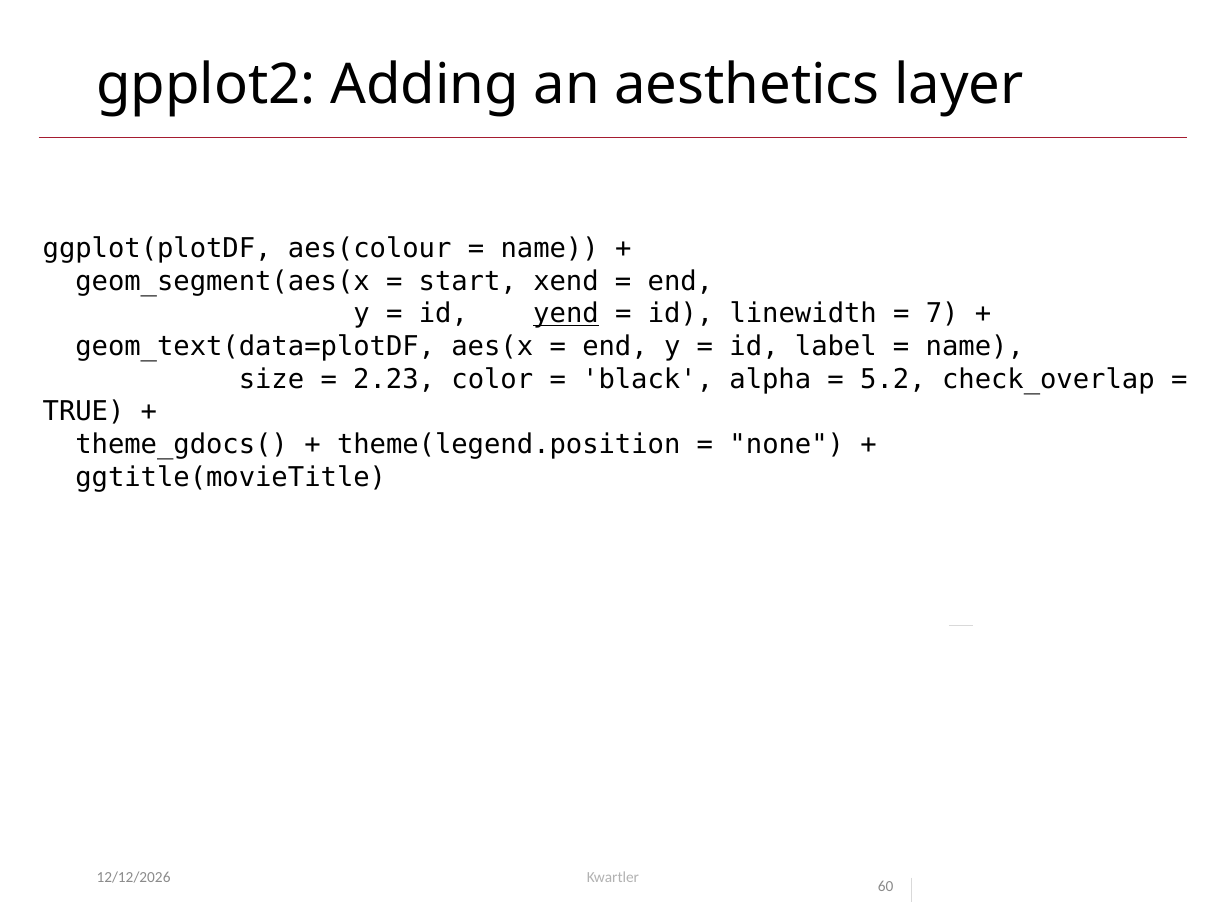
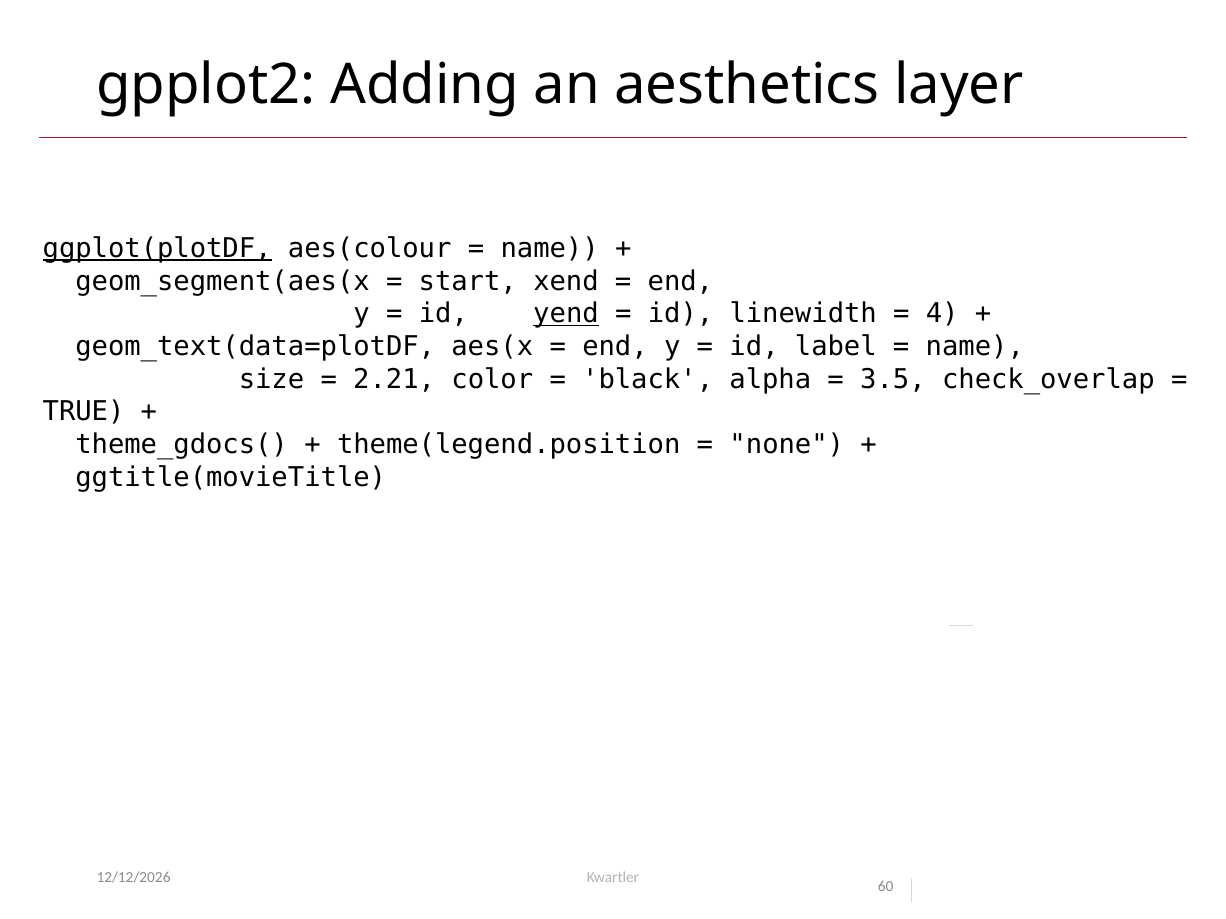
ggplot(plotDF underline: none -> present (157, 249)
7: 7 -> 4 (942, 314)
2.23: 2.23 -> 2.21 (394, 379)
5.2: 5.2 -> 3.5 (893, 379)
